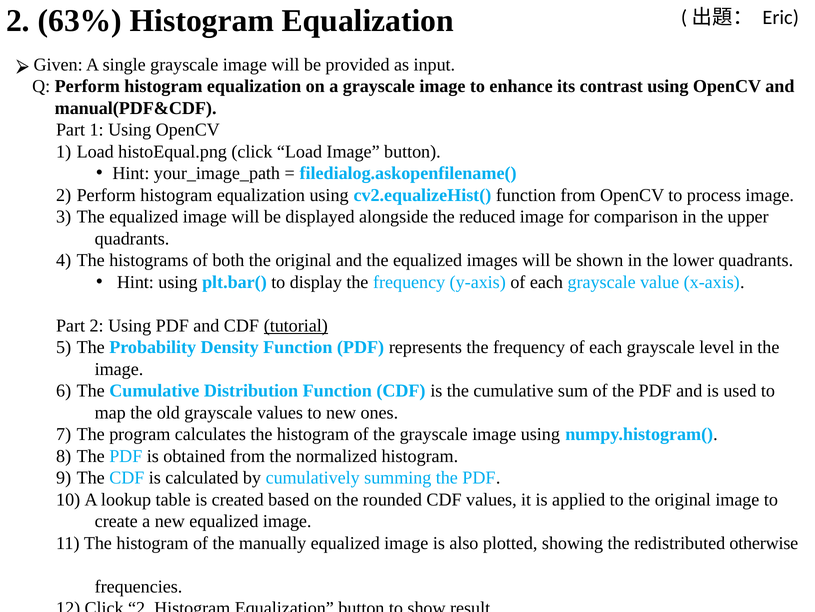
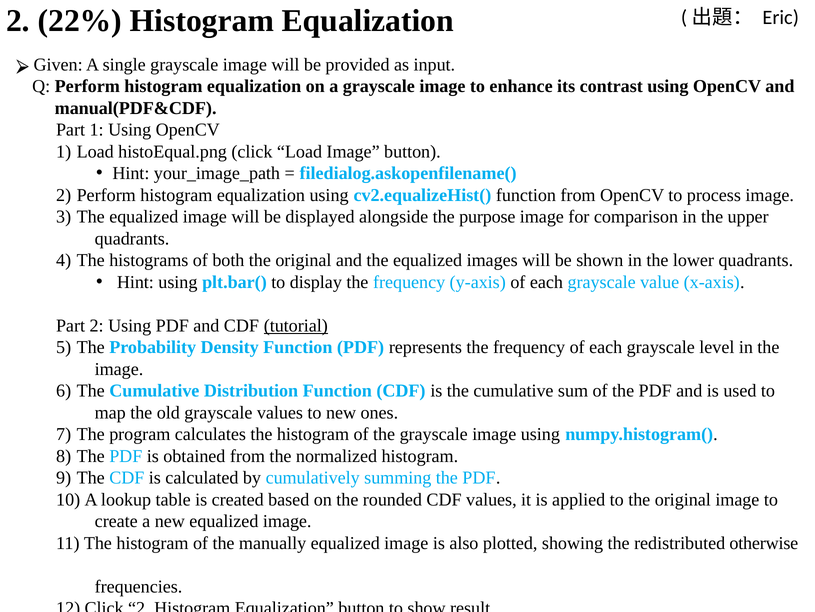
63%: 63% -> 22% (80, 21)
reduced: reduced -> purpose (487, 217)
